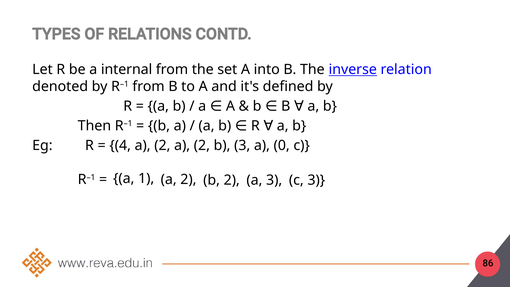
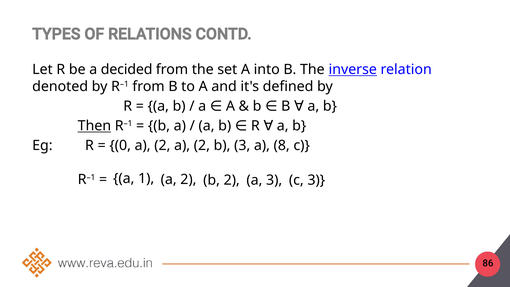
internal: internal -> decided (127, 70)
Then underline: none -> present (94, 126)
4: 4 -> 0 (120, 146)
0: 0 -> 8 (282, 146)
